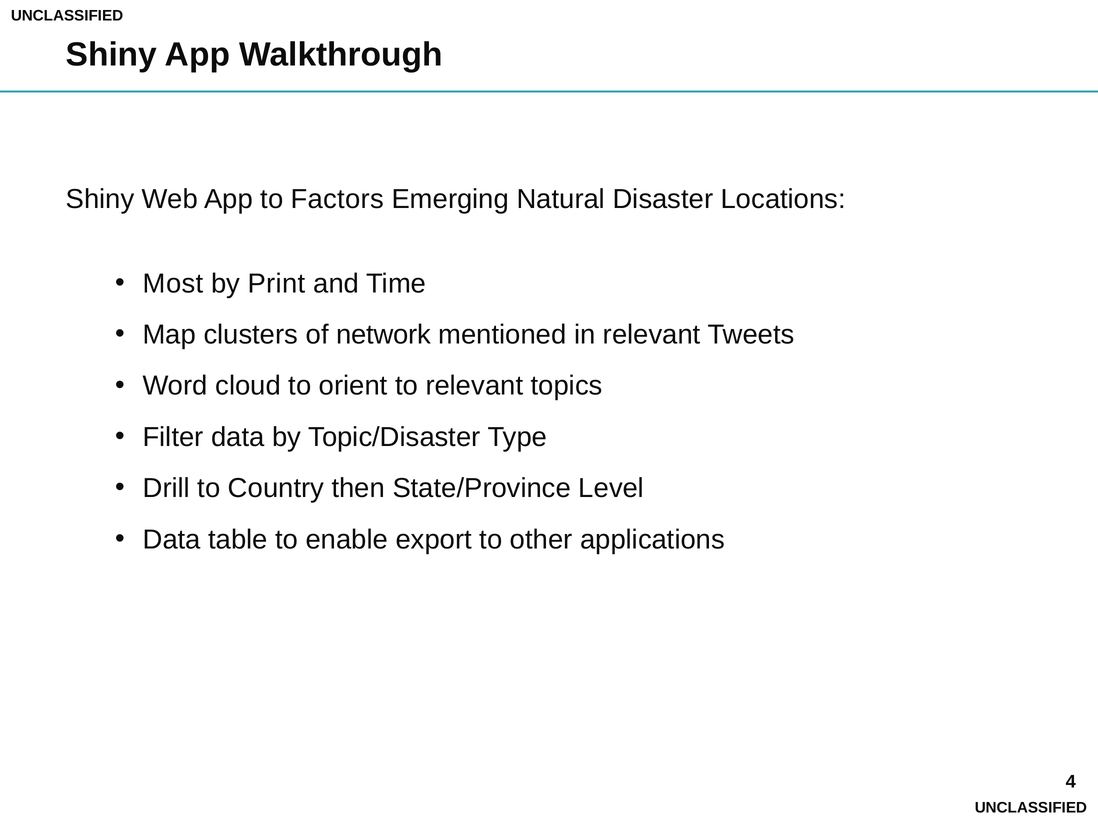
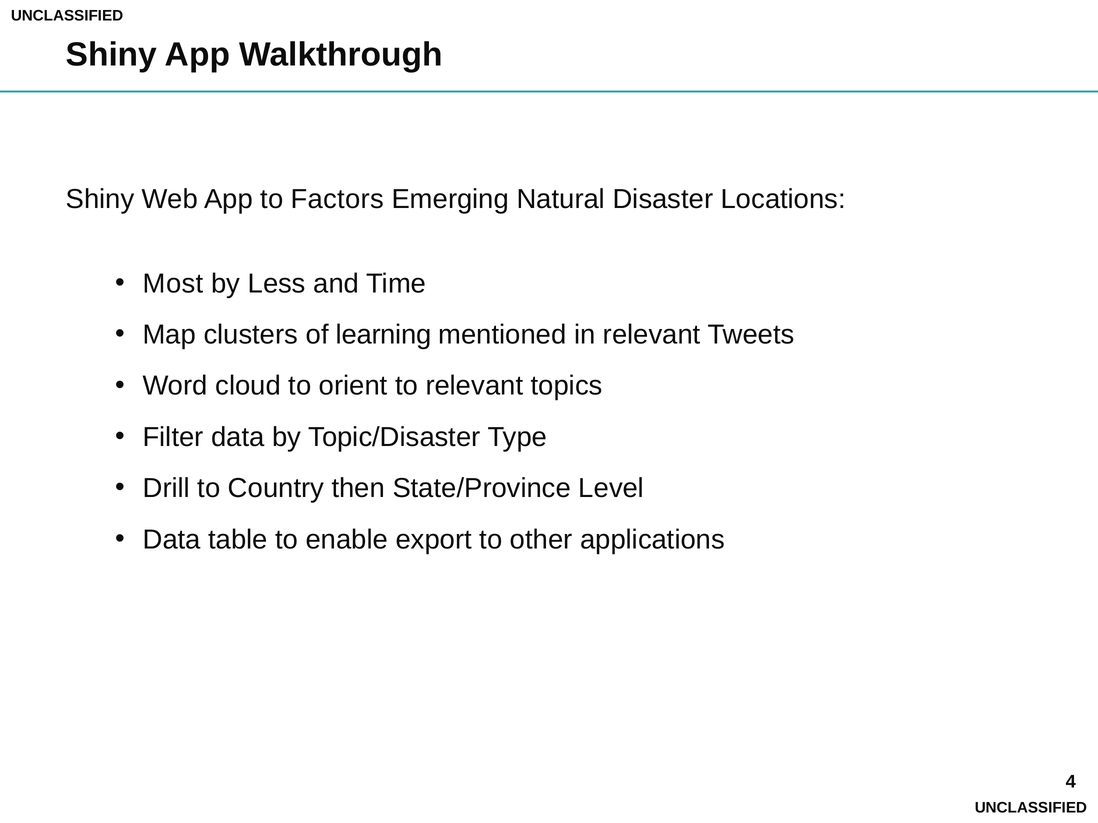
Print: Print -> Less (277, 284)
network: network -> learning (384, 335)
